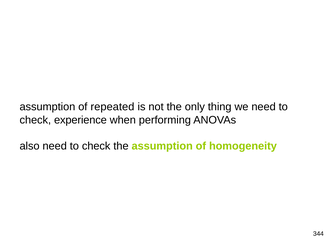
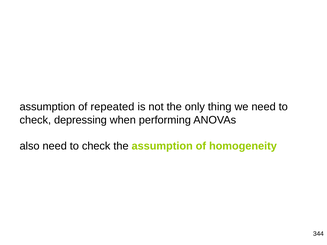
experience: experience -> depressing (80, 120)
